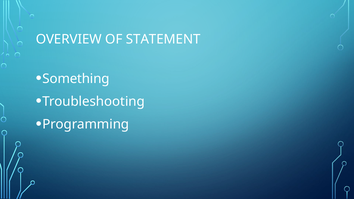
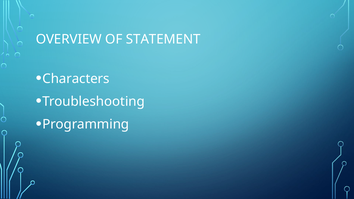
Something: Something -> Characters (76, 79)
